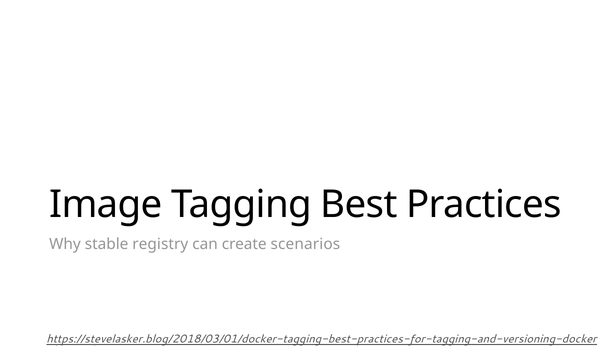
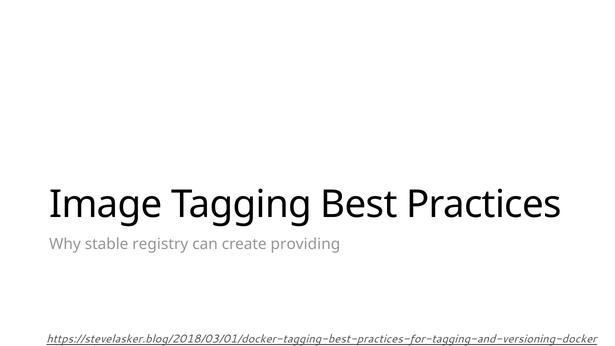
scenarios: scenarios -> providing (305, 244)
